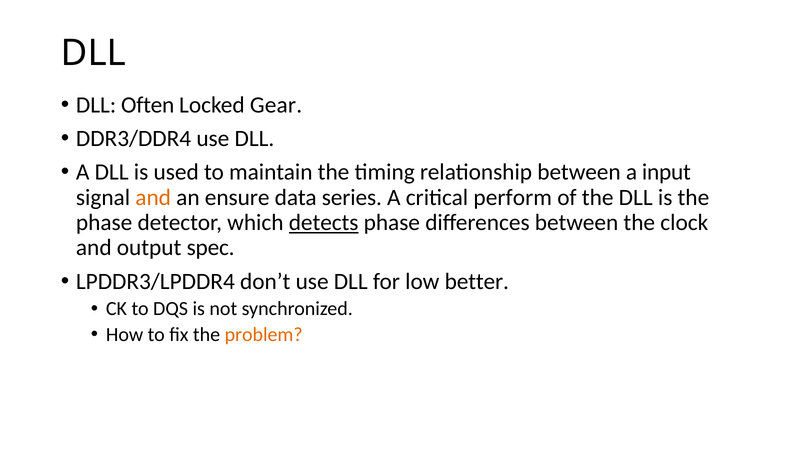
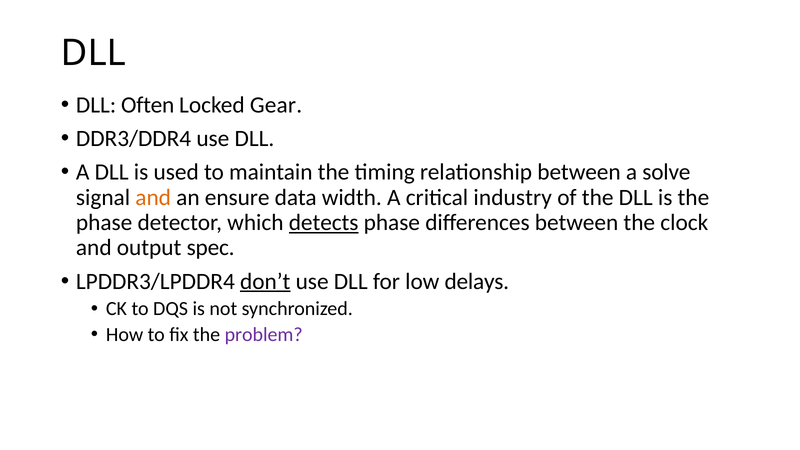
input: input -> solve (666, 172)
series: series -> width (352, 197)
perform: perform -> industry (513, 197)
don’t underline: none -> present (265, 281)
better: better -> delays (477, 281)
problem colour: orange -> purple (264, 335)
